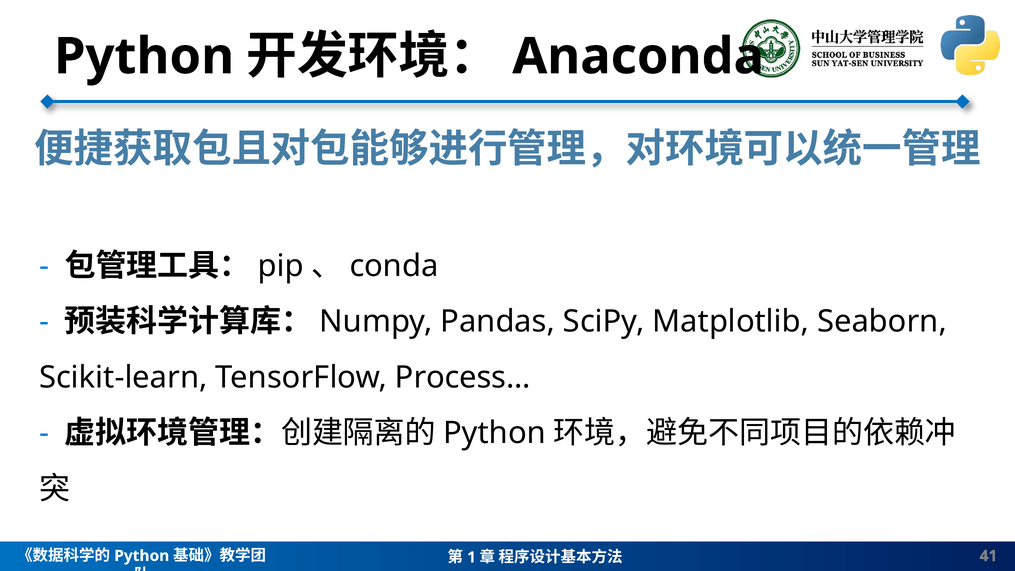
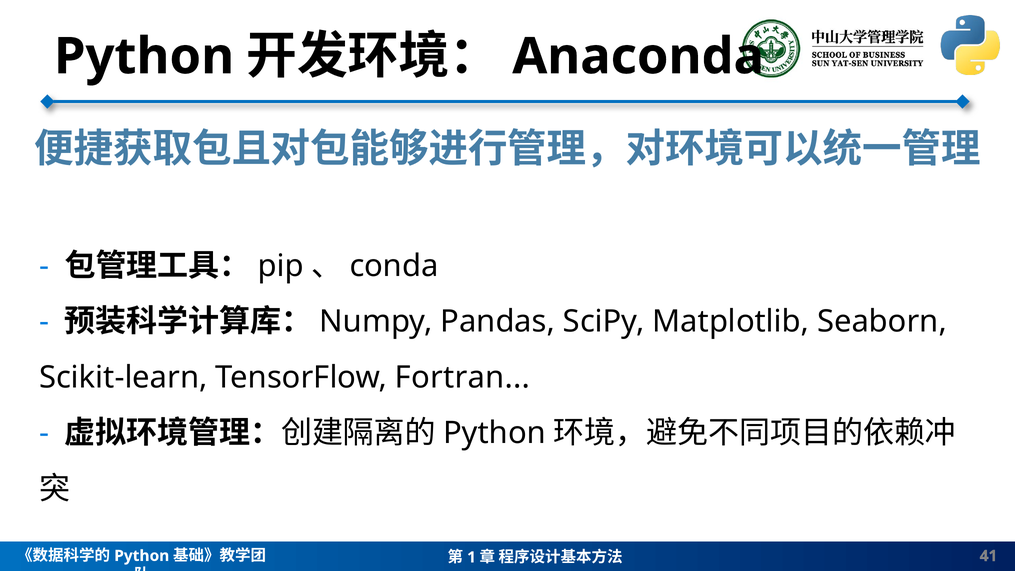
Process: Process -> Fortran (463, 377)
